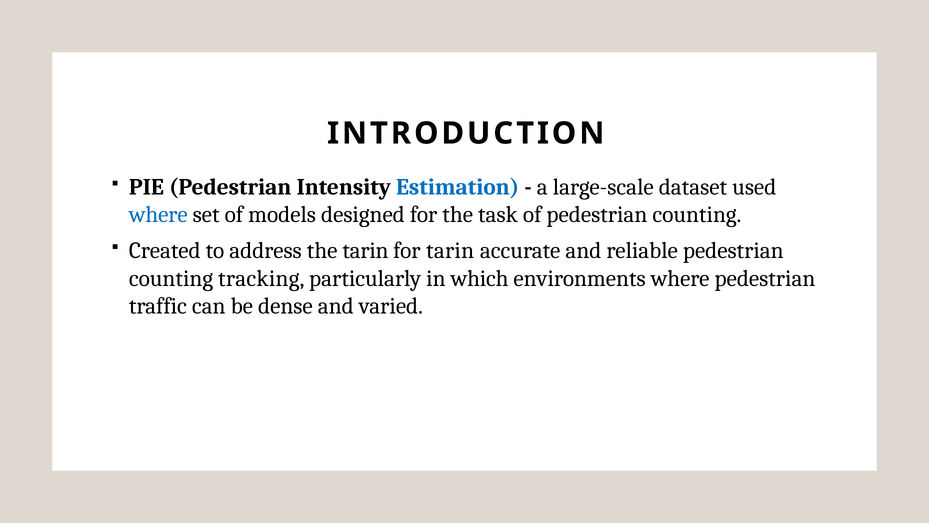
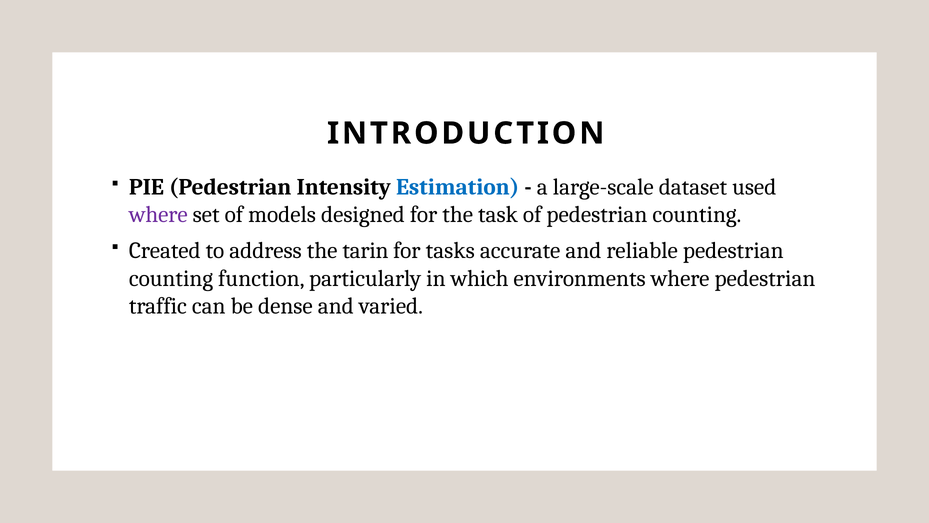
where colour: blue -> purple (158, 215)
for tarin: tarin -> tasks (450, 250)
tracking: tracking -> function (261, 278)
